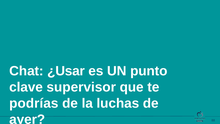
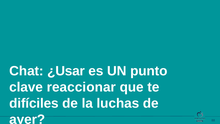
supervisor: supervisor -> reaccionar (81, 87)
podrías: podrías -> difíciles (34, 103)
